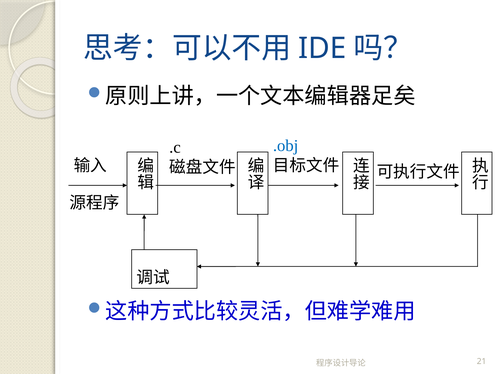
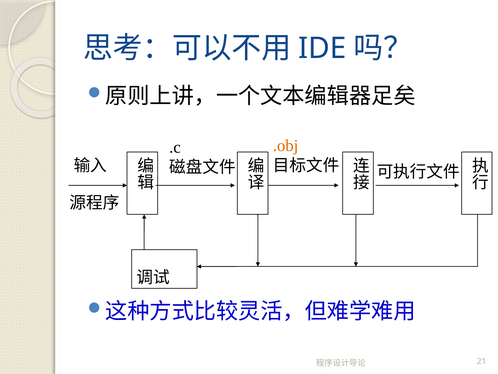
.obj colour: blue -> orange (286, 145)
